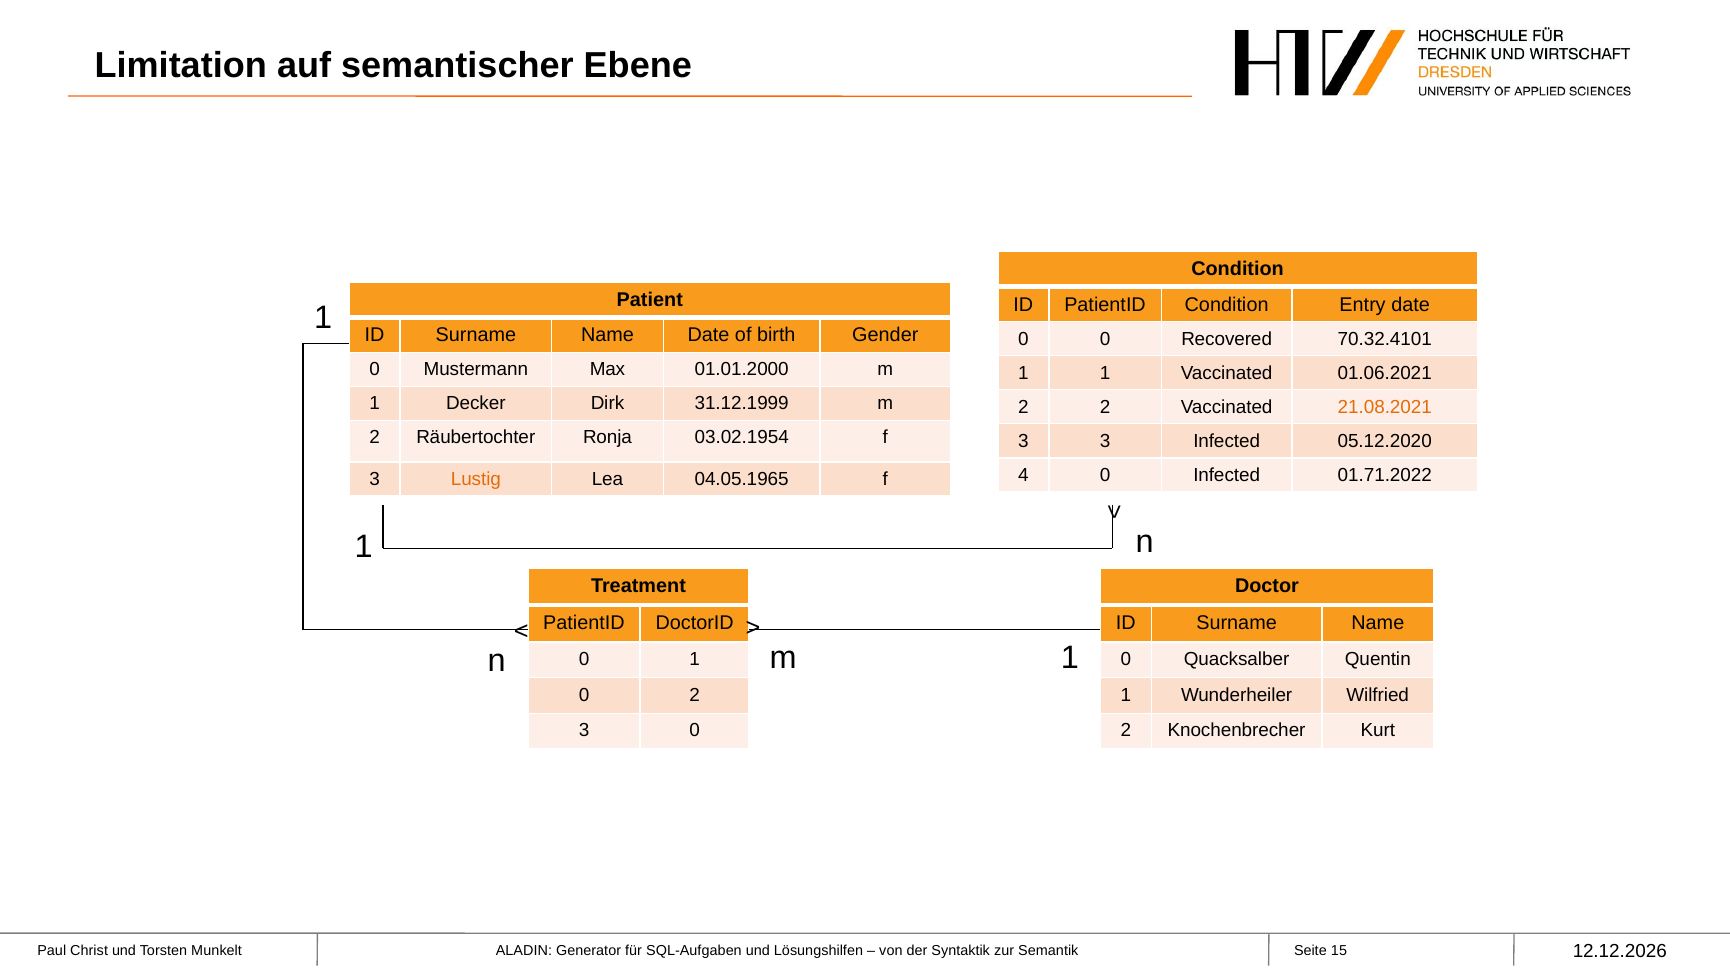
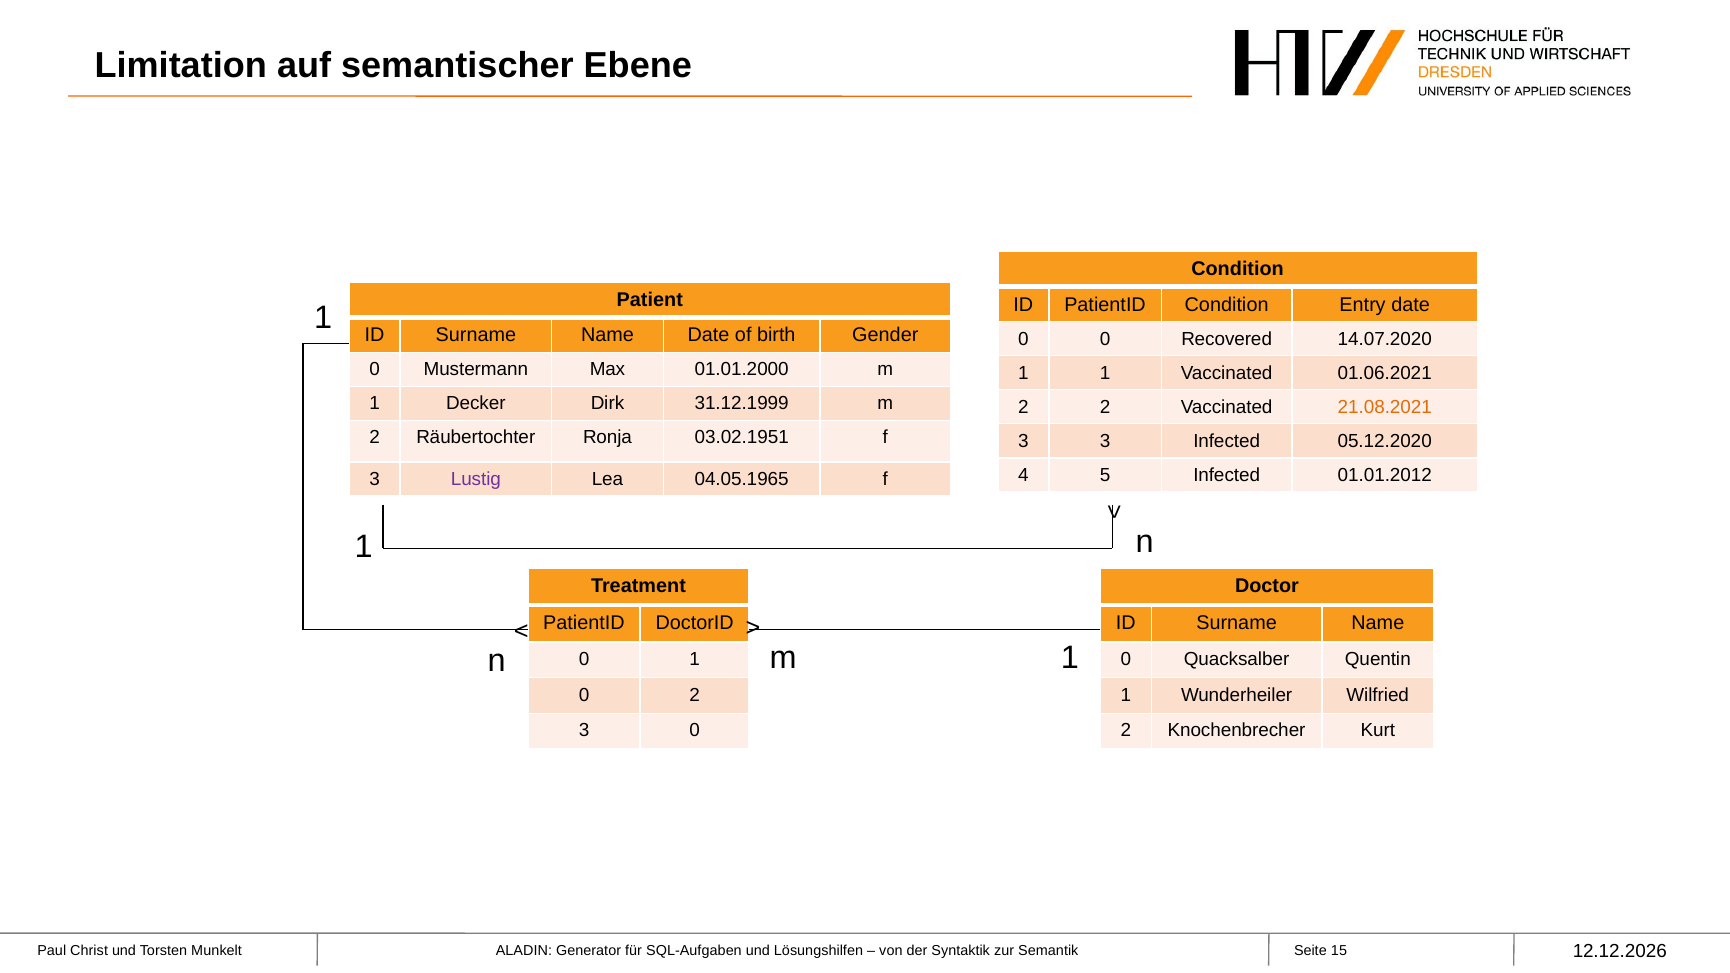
70.32.4101: 70.32.4101 -> 14.07.2020 (1385, 339)
03.02.1954: 03.02.1954 -> 03.02.1951 (742, 438)
4 0: 0 -> 5 (1105, 475)
01.71.2022: 01.71.2022 -> 01.01.2012 (1385, 475)
Lustig colour: orange -> purple (476, 479)
